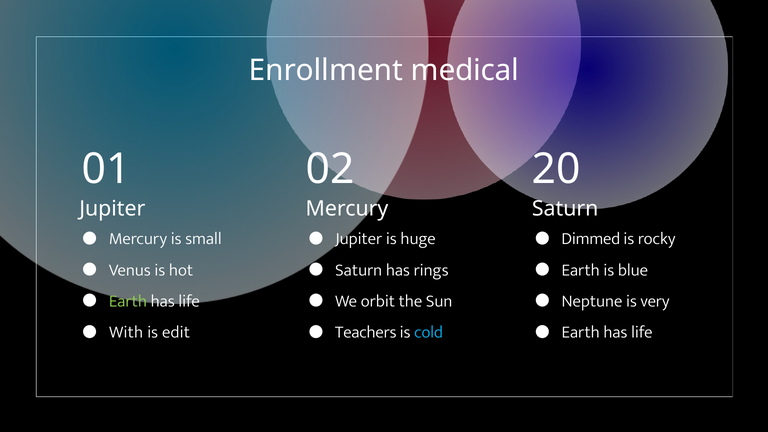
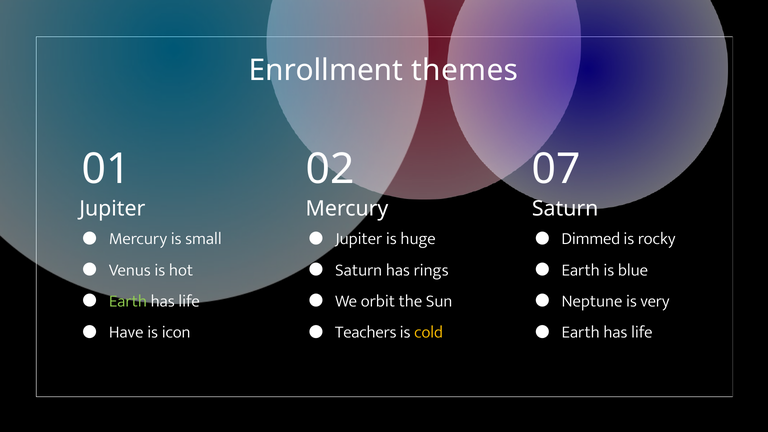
medical: medical -> themes (465, 71)
20: 20 -> 07 (556, 169)
With: With -> Have (126, 332)
edit: edit -> icon (176, 332)
cold colour: light blue -> yellow (429, 332)
